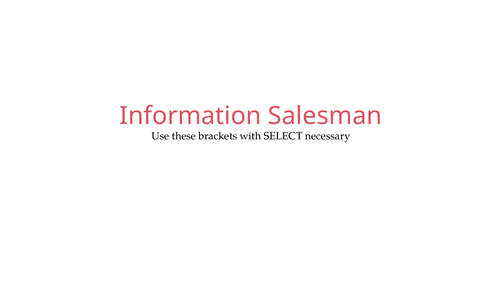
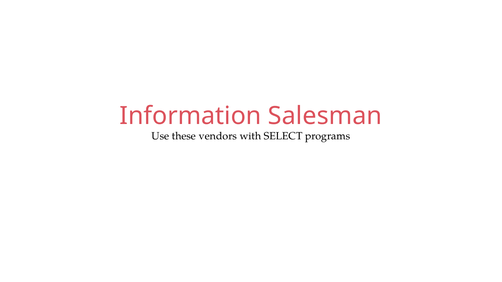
brackets: brackets -> vendors (218, 136)
necessary: necessary -> programs (328, 136)
